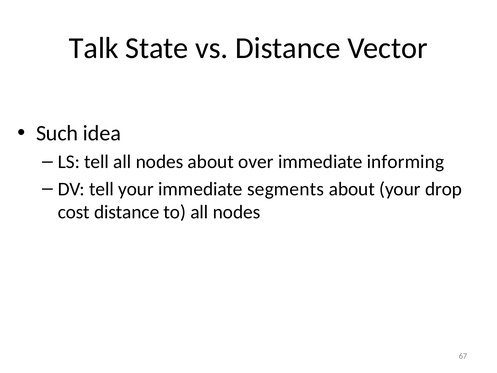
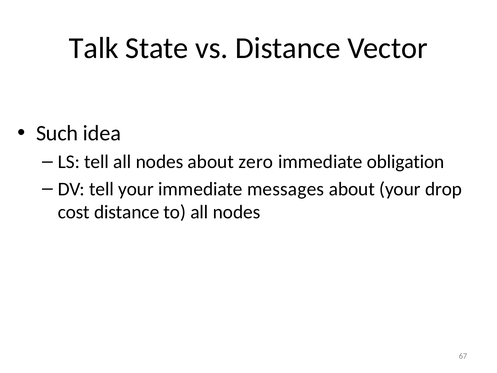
over: over -> zero (256, 162)
informing: informing -> obligation (406, 162)
segments: segments -> messages (286, 189)
